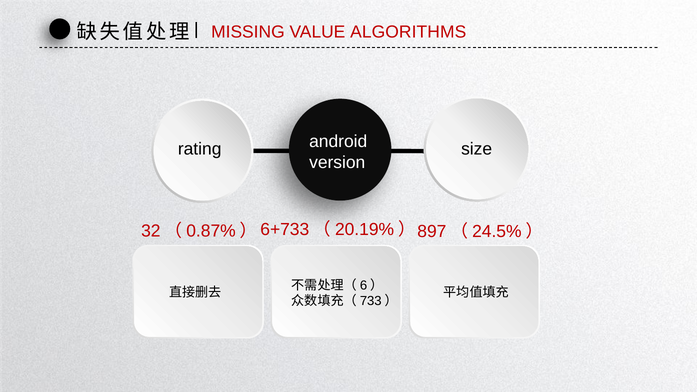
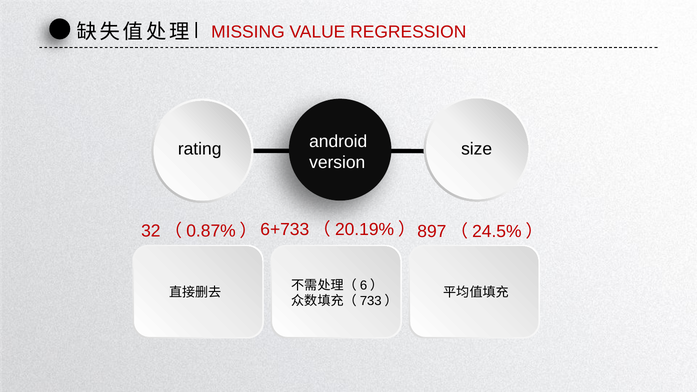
ALGORITHMS: ALGORITHMS -> REGRESSION (408, 32)
